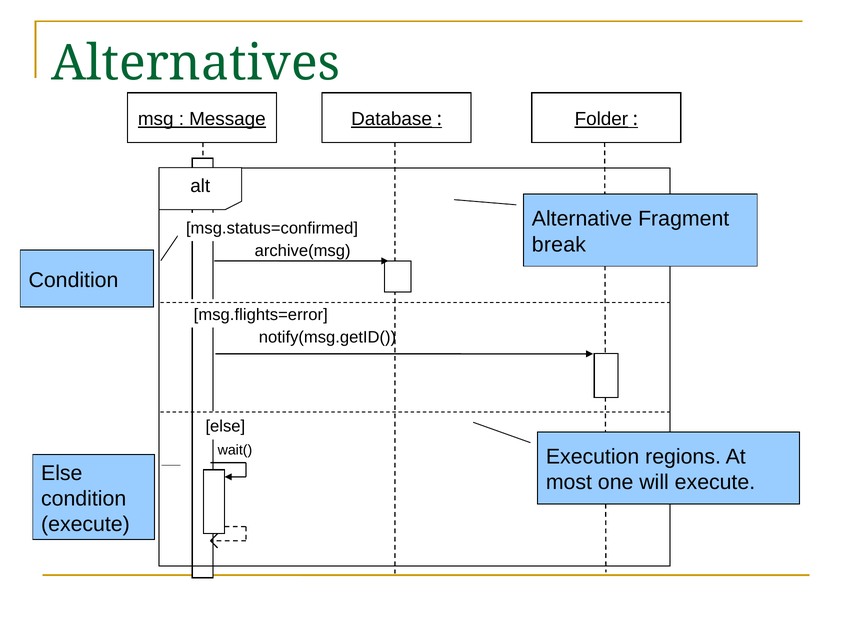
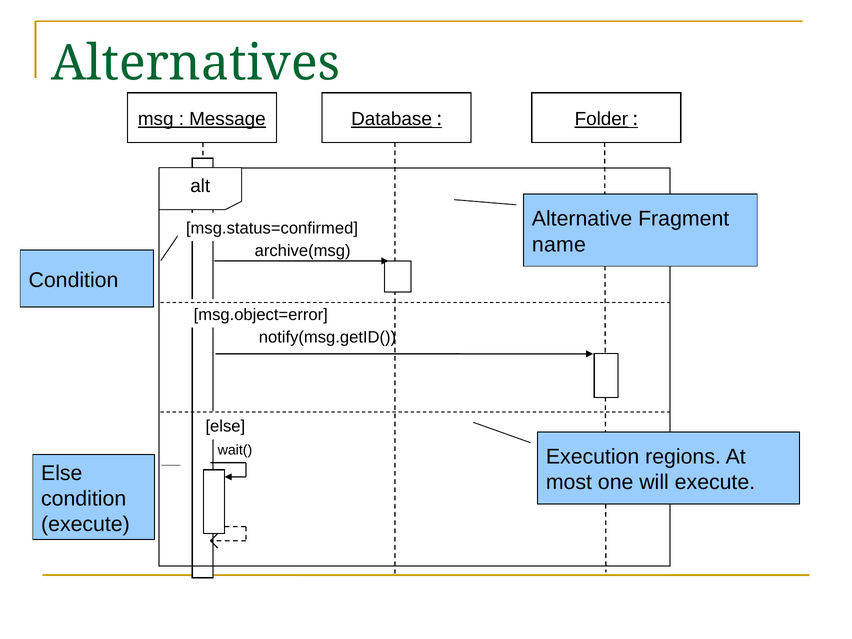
break: break -> name (559, 244)
msg.flights=error: msg.flights=error -> msg.object=error (261, 315)
